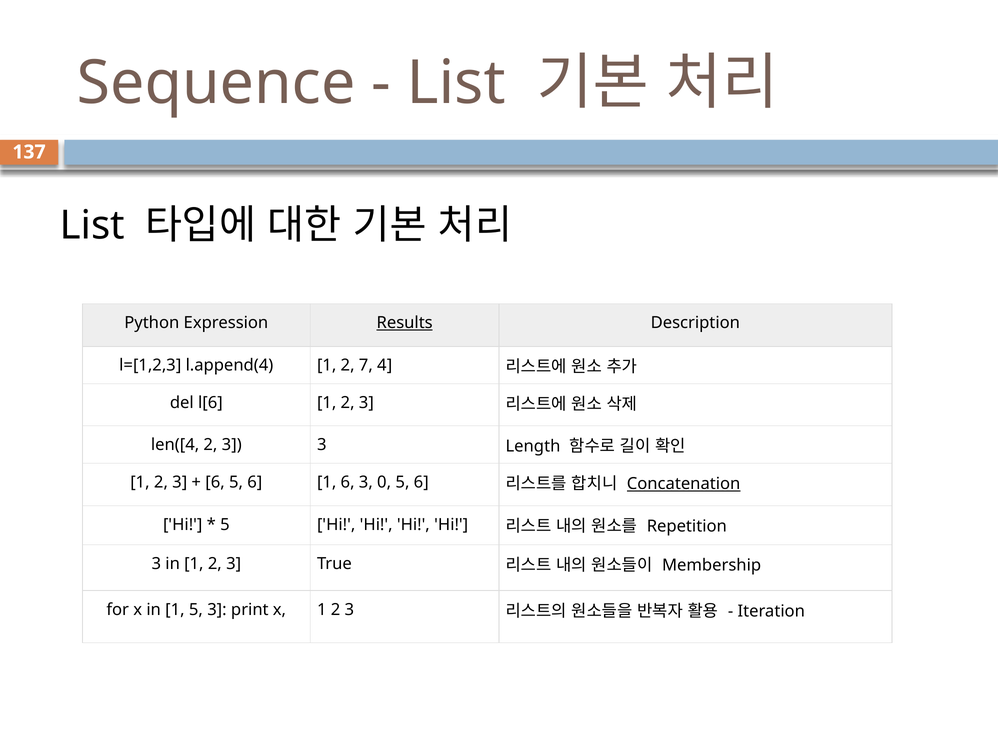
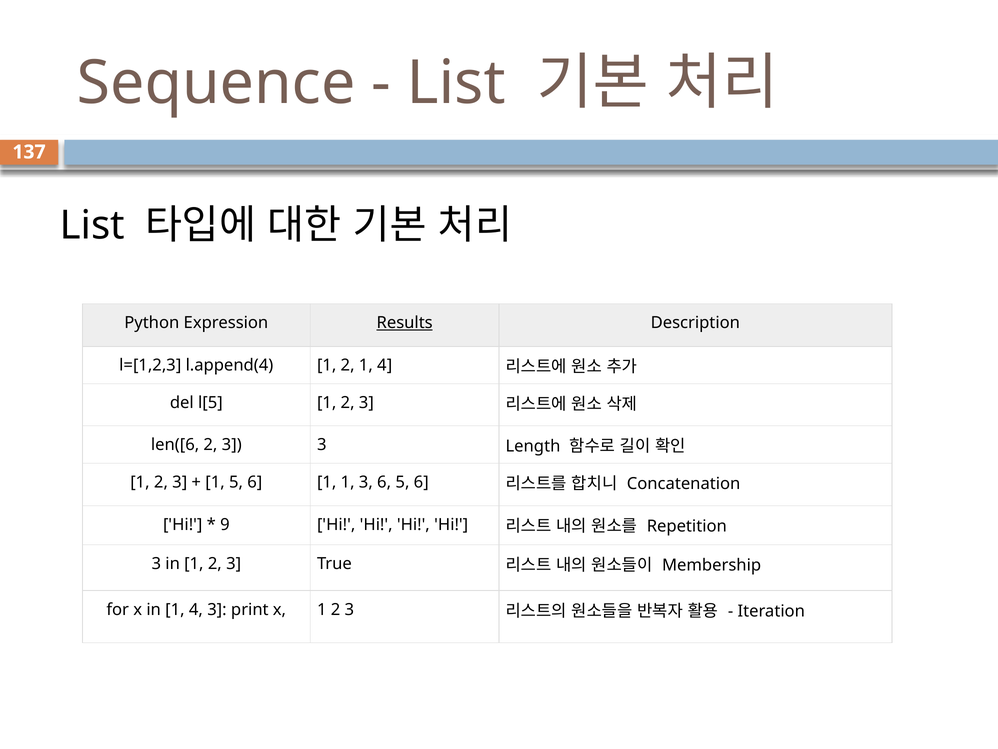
2 7: 7 -> 1 (366, 365)
l[6: l[6 -> l[5 (210, 403)
len([4: len([4 -> len([6 (175, 445)
6: 6 -> 1 (215, 482)
1 6: 6 -> 1 (348, 482)
3 0: 0 -> 6 (384, 482)
Concatenation underline: present -> none (684, 483)
5: 5 -> 9 (225, 524)
in 1 5: 5 -> 4 (196, 609)
